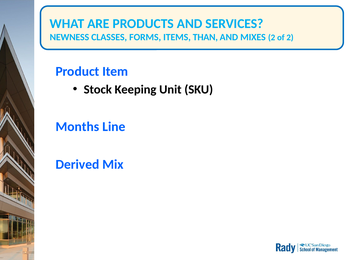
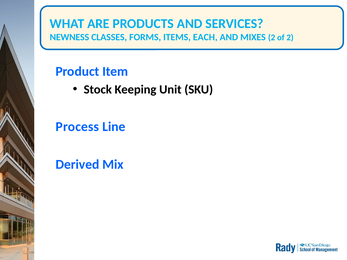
THAN: THAN -> EACH (205, 37)
Months: Months -> Process (77, 127)
